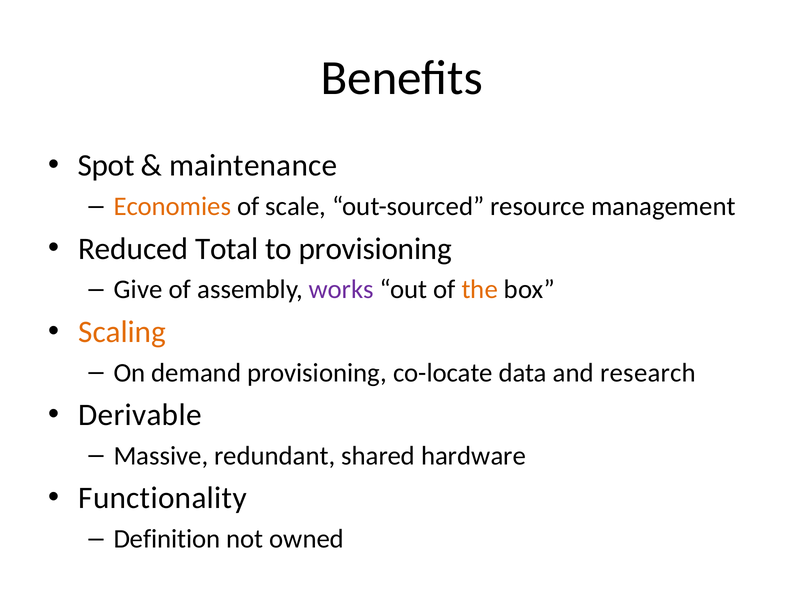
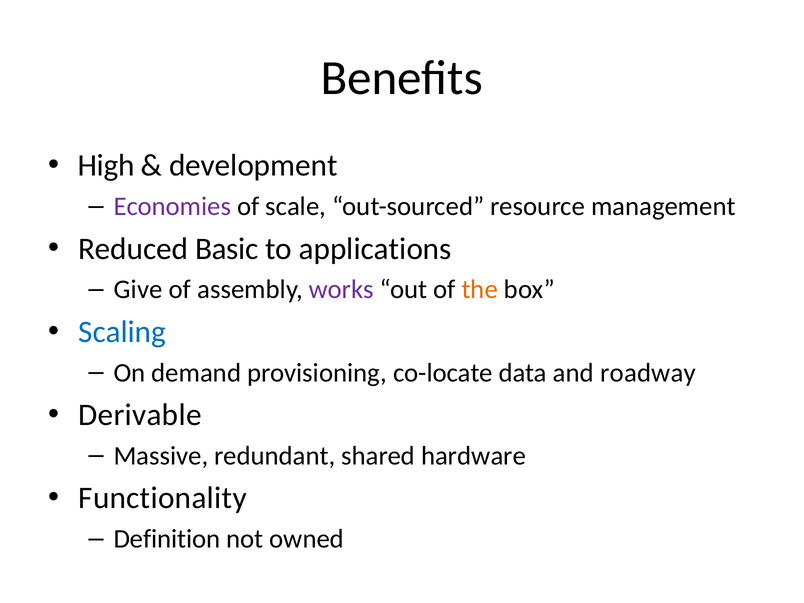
Spot: Spot -> High (106, 166)
maintenance: maintenance -> development (253, 166)
Economies colour: orange -> purple (172, 206)
Total: Total -> Basic (227, 249)
to provisioning: provisioning -> applications (375, 249)
Scaling colour: orange -> blue (122, 332)
research: research -> roadway (648, 373)
